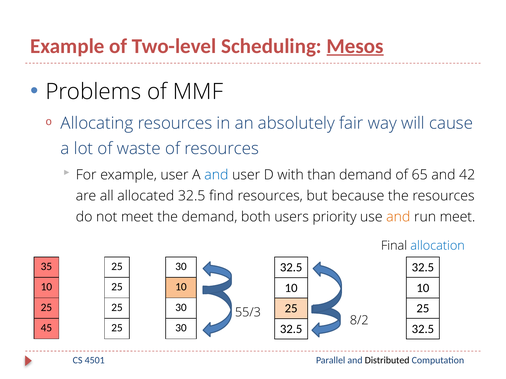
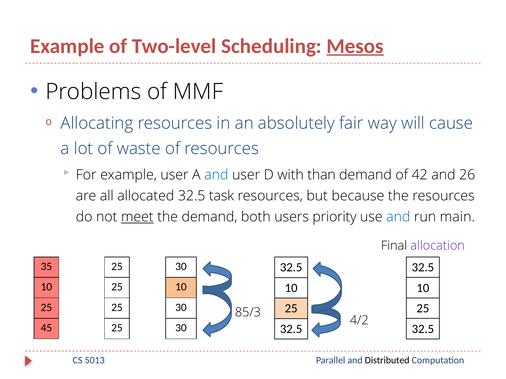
65: 65 -> 42 (420, 175)
42: 42 -> 26 (467, 175)
find: find -> task (222, 196)
meet underline: none -> present (137, 217)
and colour: orange -> blue (398, 217)
run meet: meet -> main (457, 217)
allocation colour: blue -> purple (438, 246)
55/3: 55/3 -> 85/3 (248, 313)
8/2: 8/2 -> 4/2 (359, 321)
4501: 4501 -> 5013 (95, 361)
